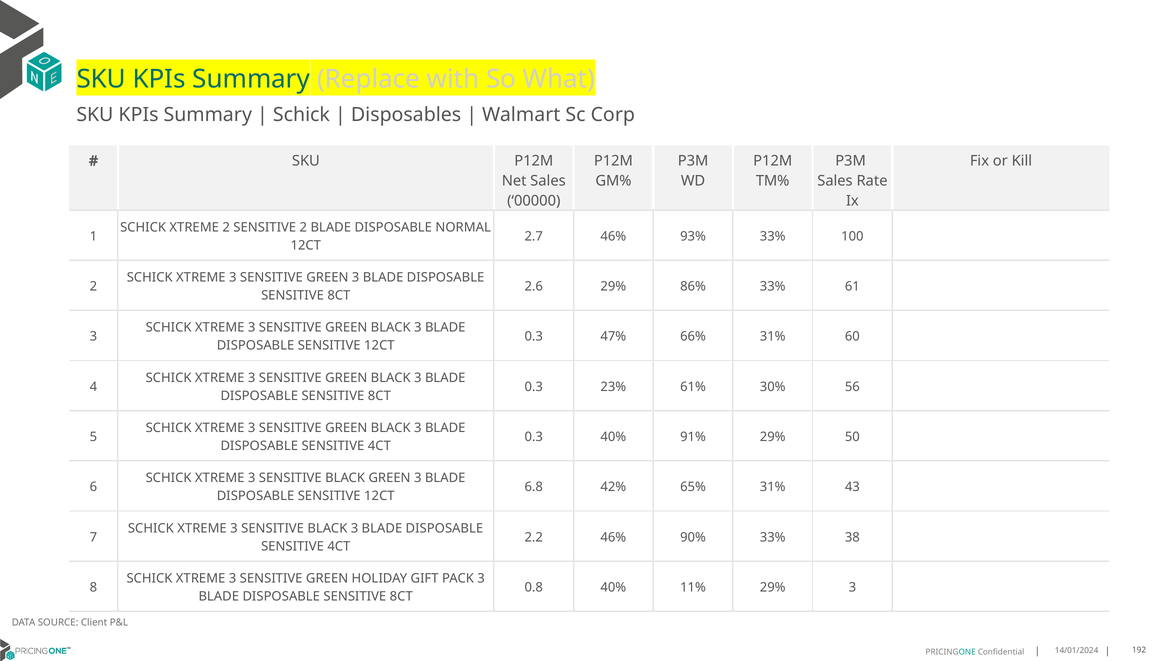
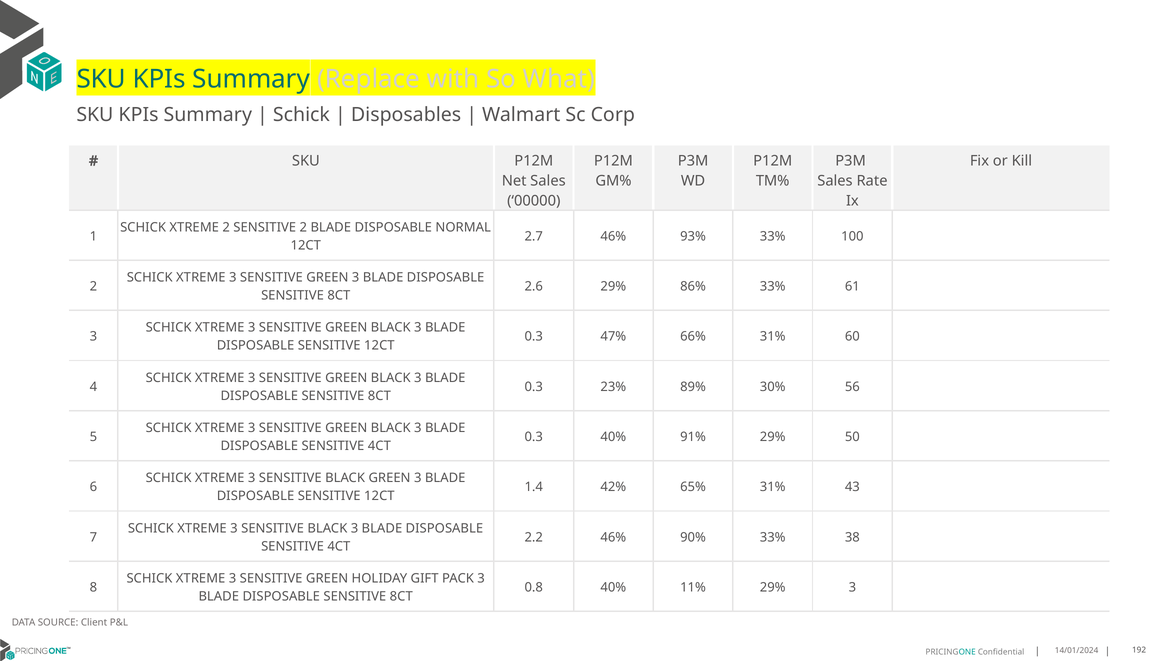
61%: 61% -> 89% (693, 387)
6.8: 6.8 -> 1.4 (534, 487)
